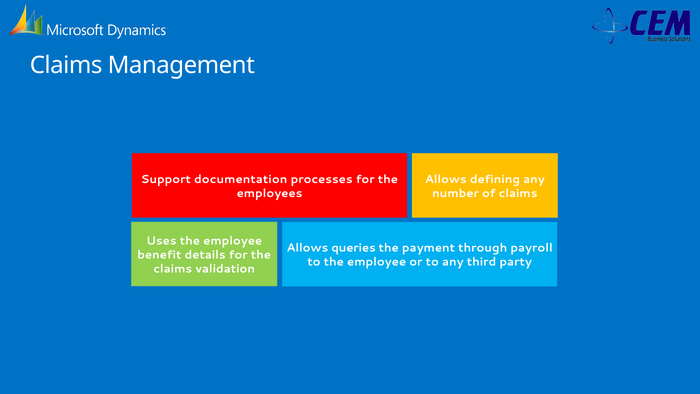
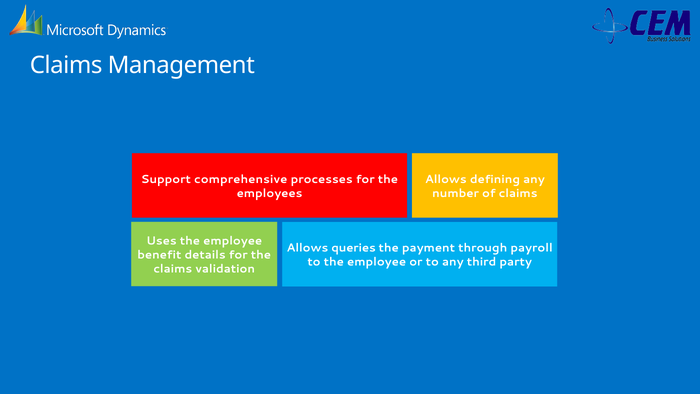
documentation: documentation -> comprehensive (241, 179)
